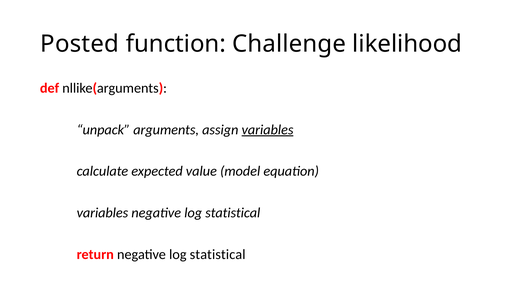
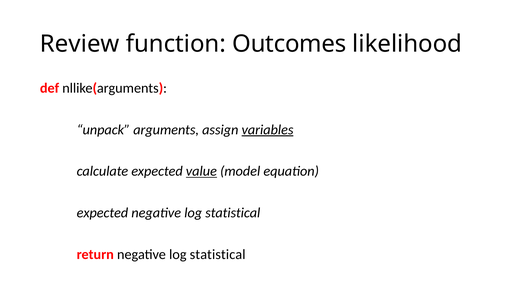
Posted: Posted -> Review (80, 44)
Challenge: Challenge -> Outcomes (289, 44)
value underline: none -> present (201, 171)
variables: variables -> expected (102, 213)
